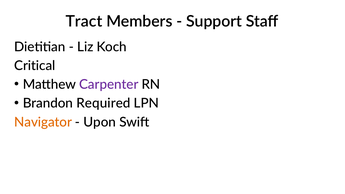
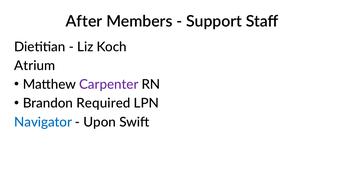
Tract: Tract -> After (84, 21)
Critical: Critical -> Atrium (35, 66)
Navigator colour: orange -> blue (43, 122)
